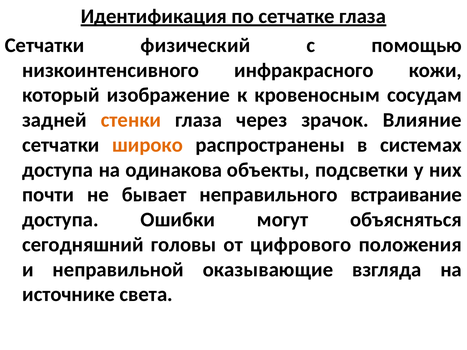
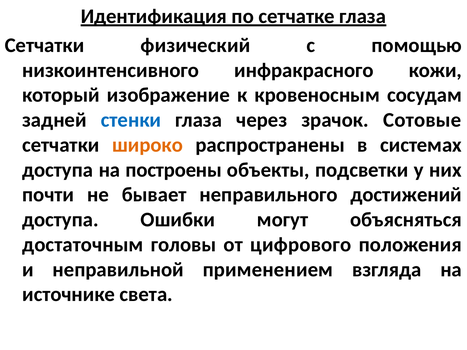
стенки colour: orange -> blue (131, 120)
Влияние: Влияние -> Сотовые (422, 120)
одинакова: одинакова -> построены (174, 170)
встраивание: встраивание -> достижений (406, 195)
сегодняшний: сегодняшний -> достаточным (83, 245)
оказывающие: оказывающие -> применением (268, 270)
